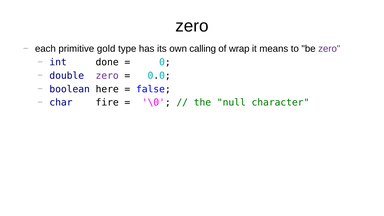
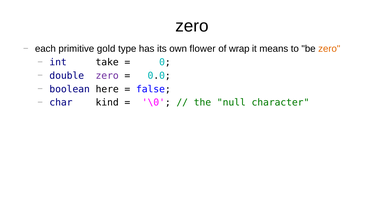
calling: calling -> flower (203, 49)
zero colour: purple -> orange (329, 49)
done: done -> take (107, 62)
fire: fire -> kind (107, 103)
